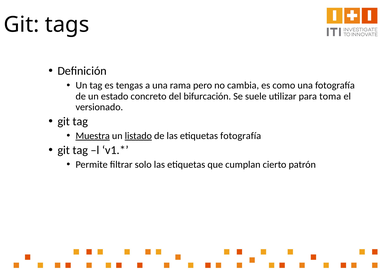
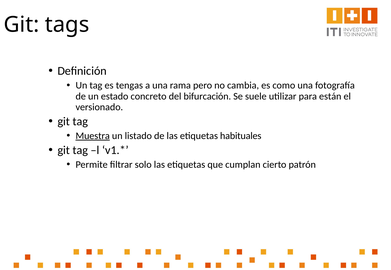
toma: toma -> están (330, 96)
listado underline: present -> none (138, 136)
etiquetas fotografía: fotografía -> habituales (241, 136)
